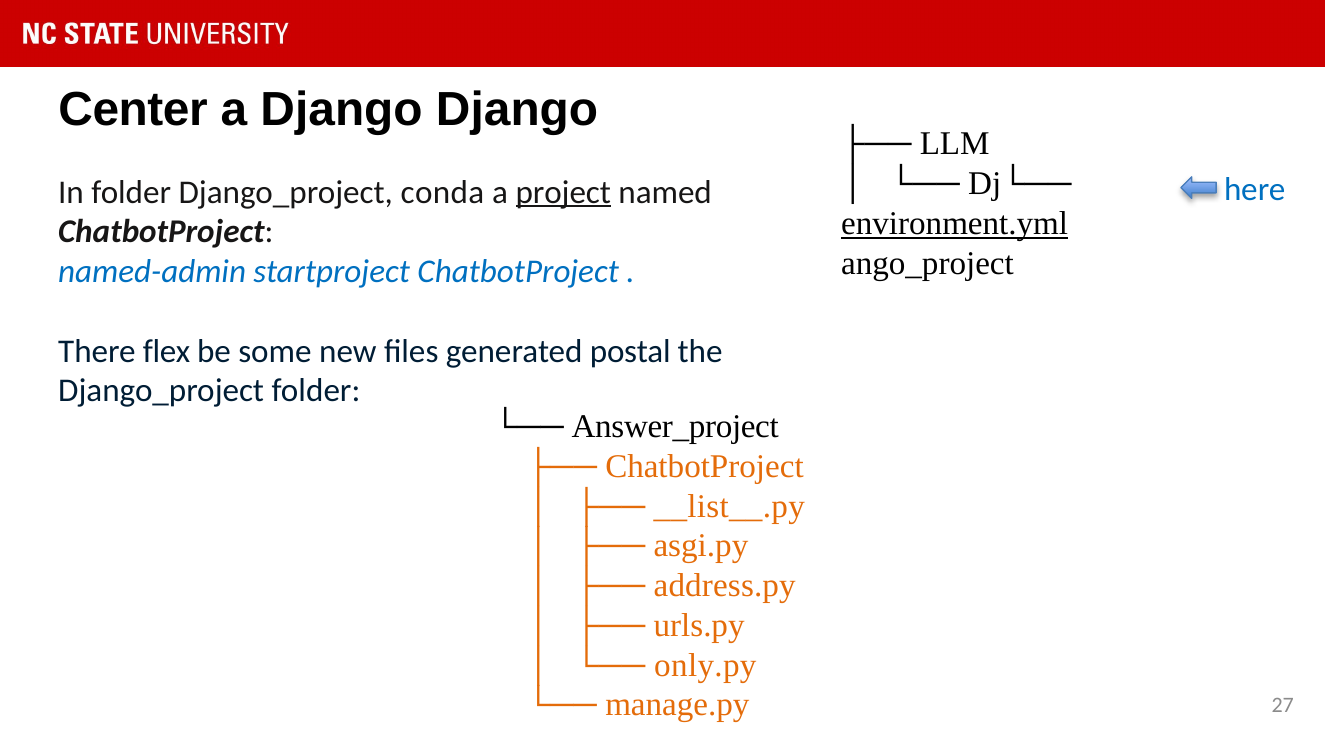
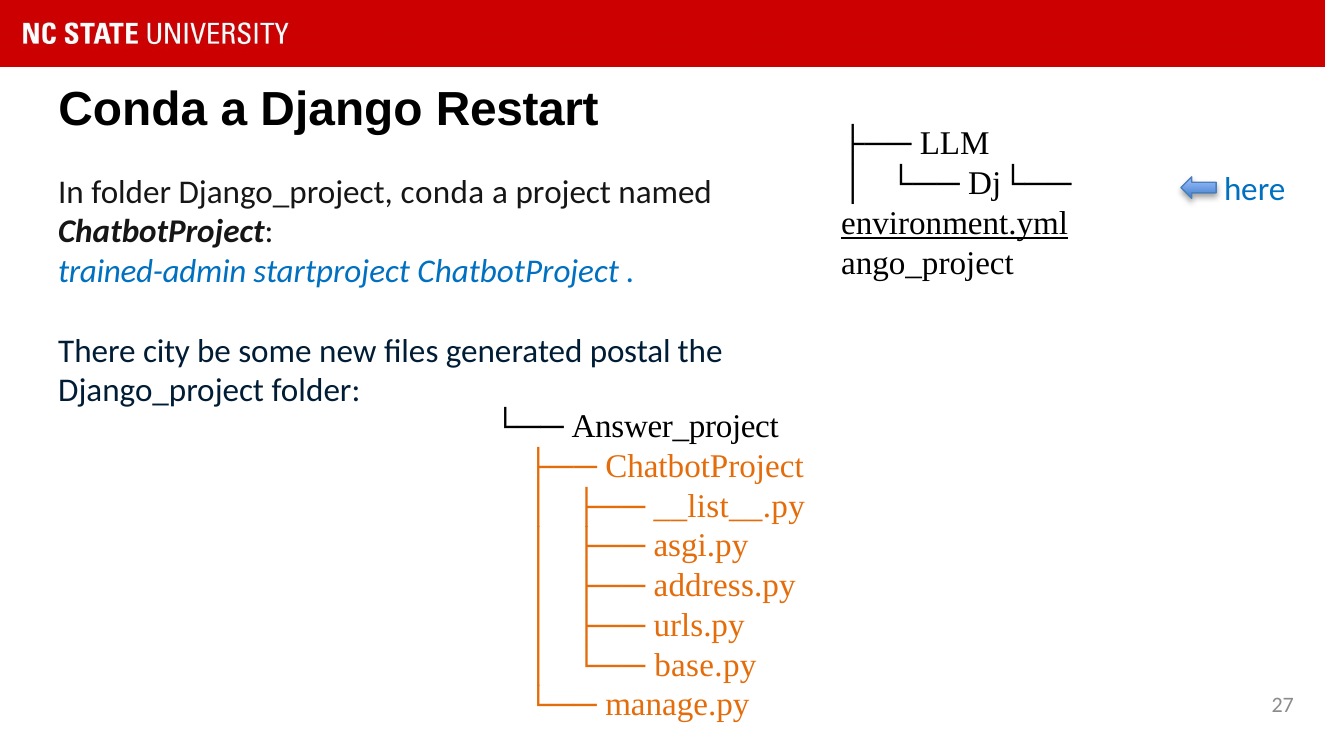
Center: Center -> Conda (133, 110)
Django Django: Django -> Restart (517, 110)
project underline: present -> none (563, 192)
named-admin: named-admin -> trained-admin (152, 272)
flex: flex -> city (167, 351)
only.py: only.py -> base.py (705, 665)
